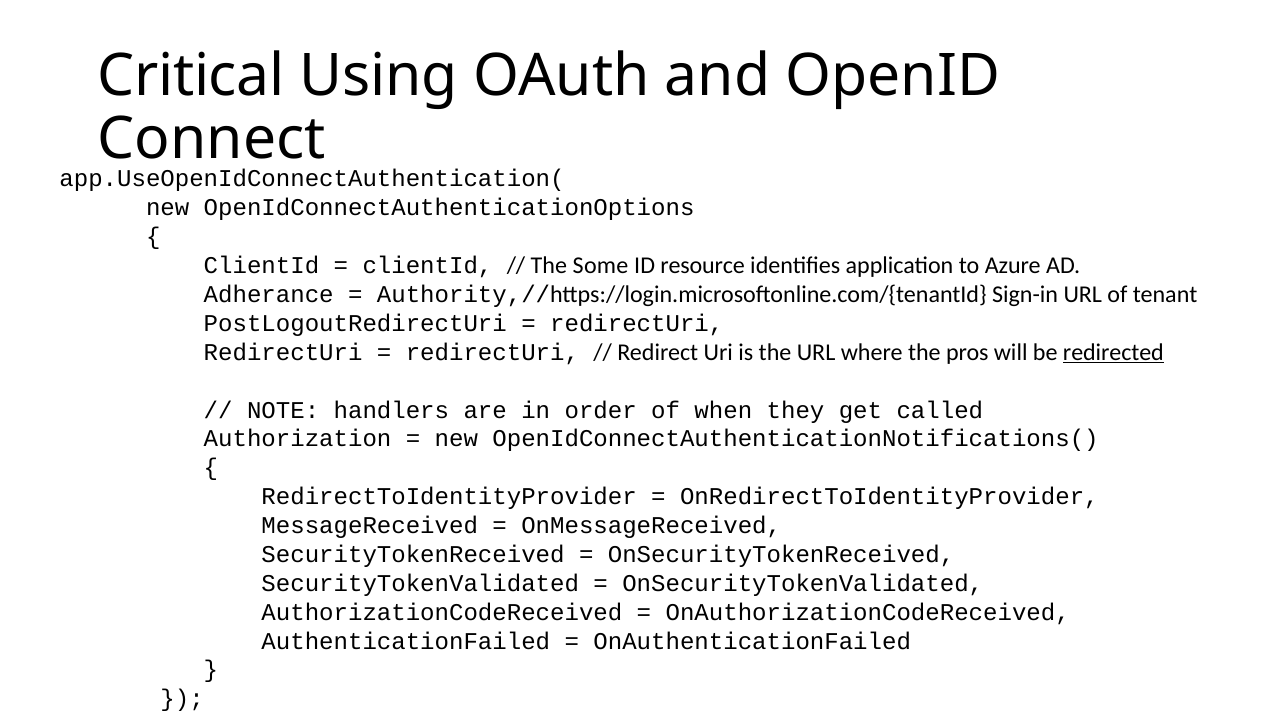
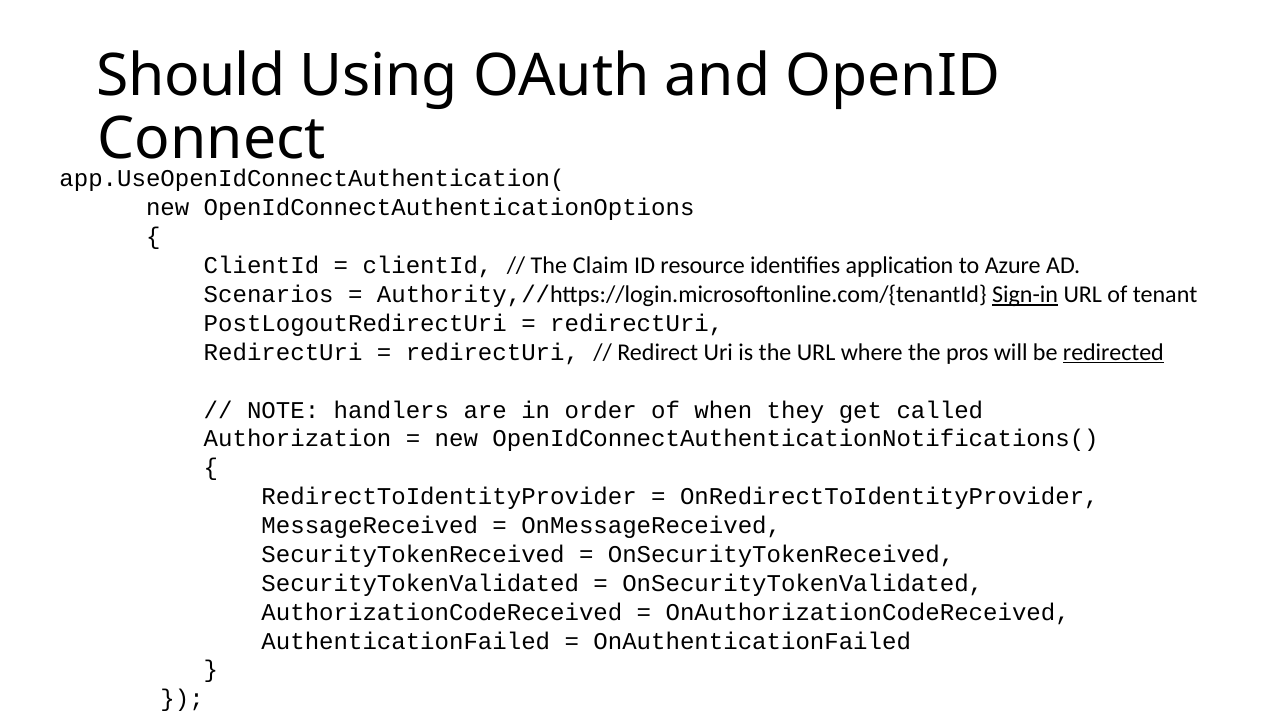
Critical: Critical -> Should (191, 76)
Some: Some -> Claim (601, 266)
Adherance: Adherance -> Scenarios (269, 294)
Sign-in underline: none -> present (1025, 294)
